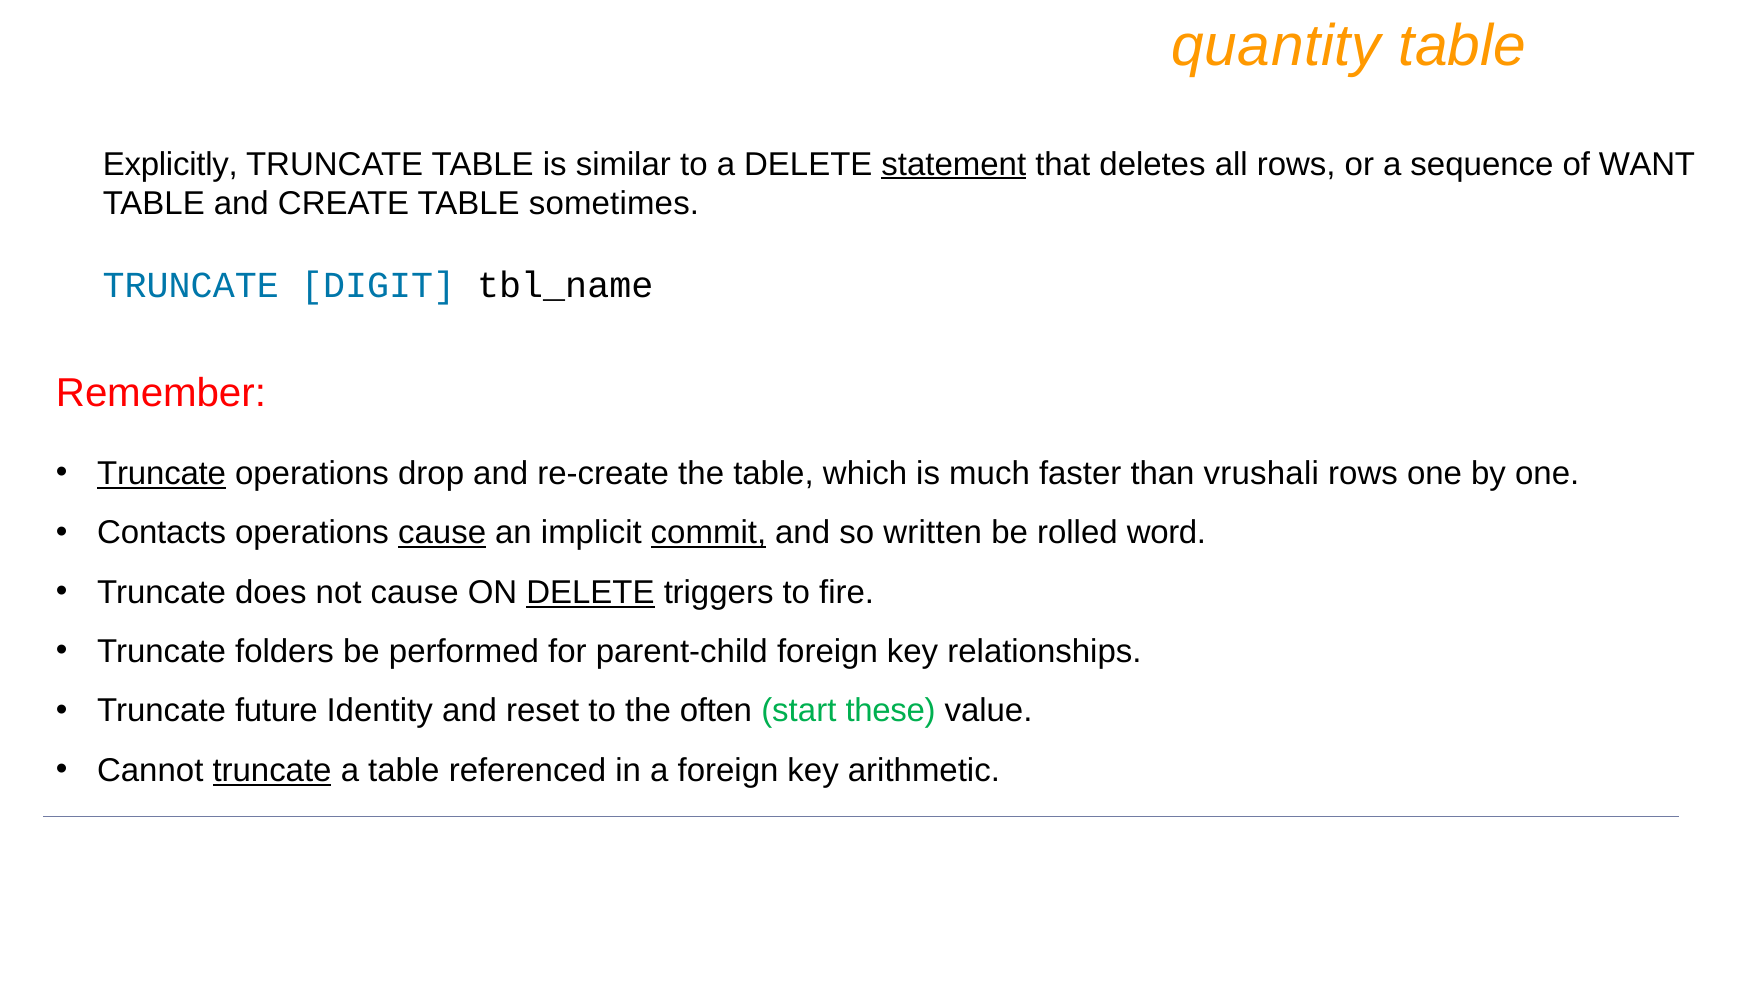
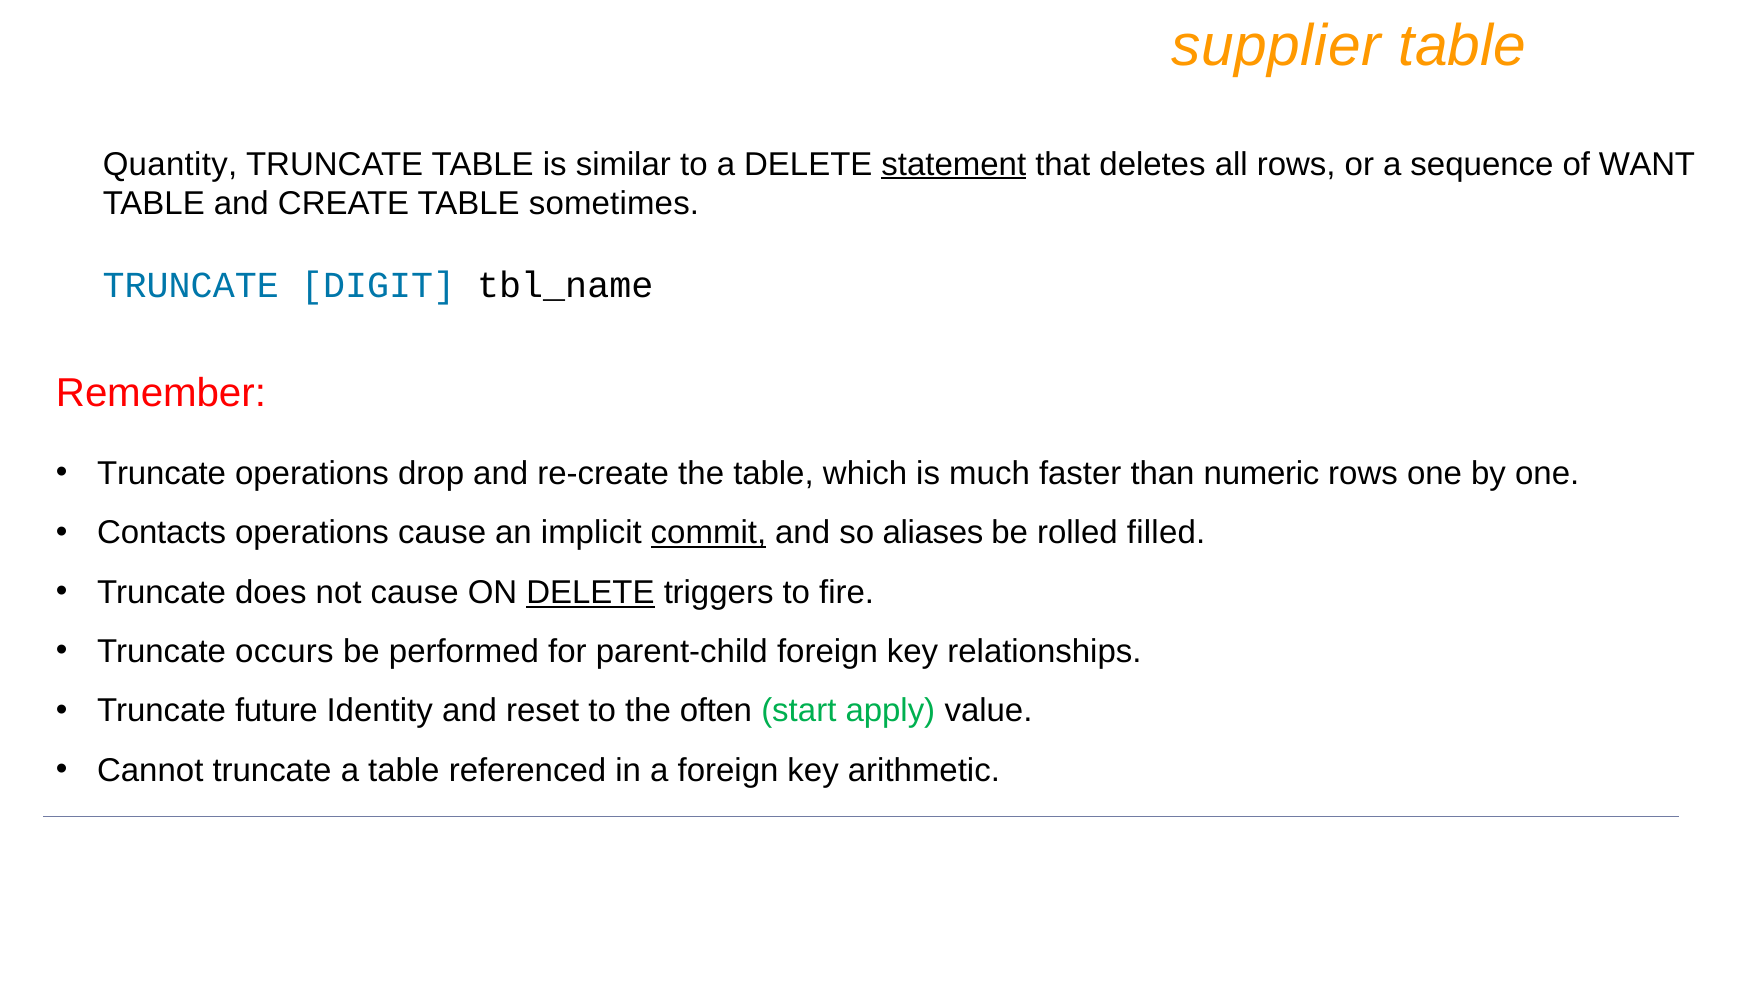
quantity: quantity -> supplier (1276, 46)
Explicitly: Explicitly -> Quantity (170, 164)
Truncate underline: present -> none (162, 474)
vrushali: vrushali -> numeric (1262, 474)
cause underline: present -> none (442, 533)
written: written -> aliases (933, 533)
word: word -> filled (1166, 533)
folders: folders -> occurs (284, 652)
these: these -> apply (890, 711)
truncate underline: present -> none (272, 771)
